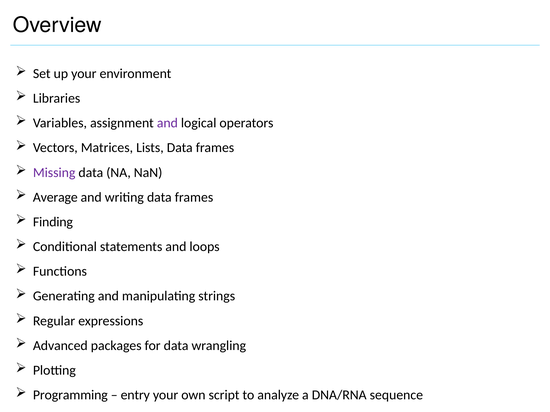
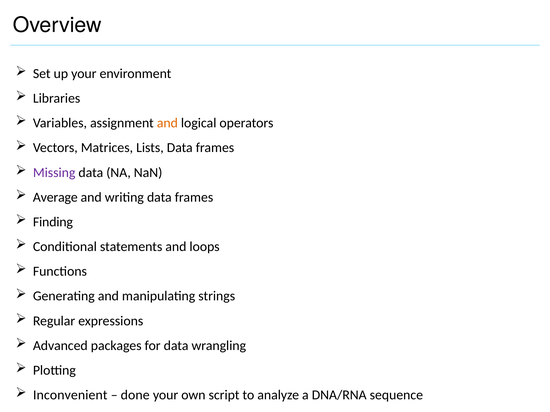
and colour: purple -> orange (167, 123)
Programming: Programming -> Inconvenient (70, 395)
entry: entry -> done (135, 395)
